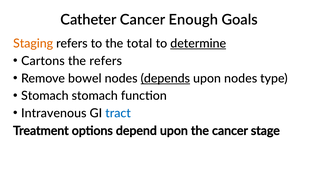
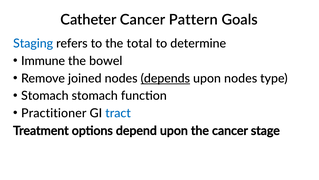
Enough: Enough -> Pattern (193, 20)
Staging colour: orange -> blue (33, 43)
determine underline: present -> none (198, 43)
Cartons: Cartons -> Immune (43, 61)
the refers: refers -> bowel (106, 61)
bowel: bowel -> joined (85, 78)
Intravenous: Intravenous -> Practitioner (54, 113)
